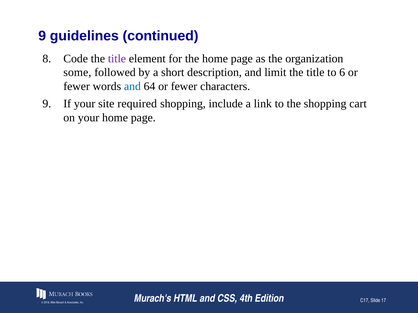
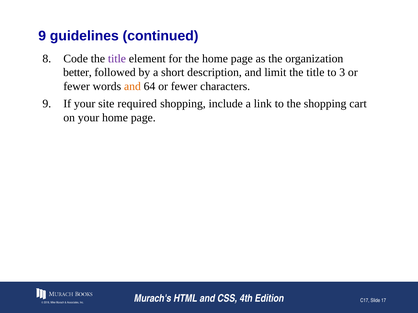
some: some -> better (77, 73)
6: 6 -> 3 (342, 73)
and colour: blue -> orange (132, 87)
